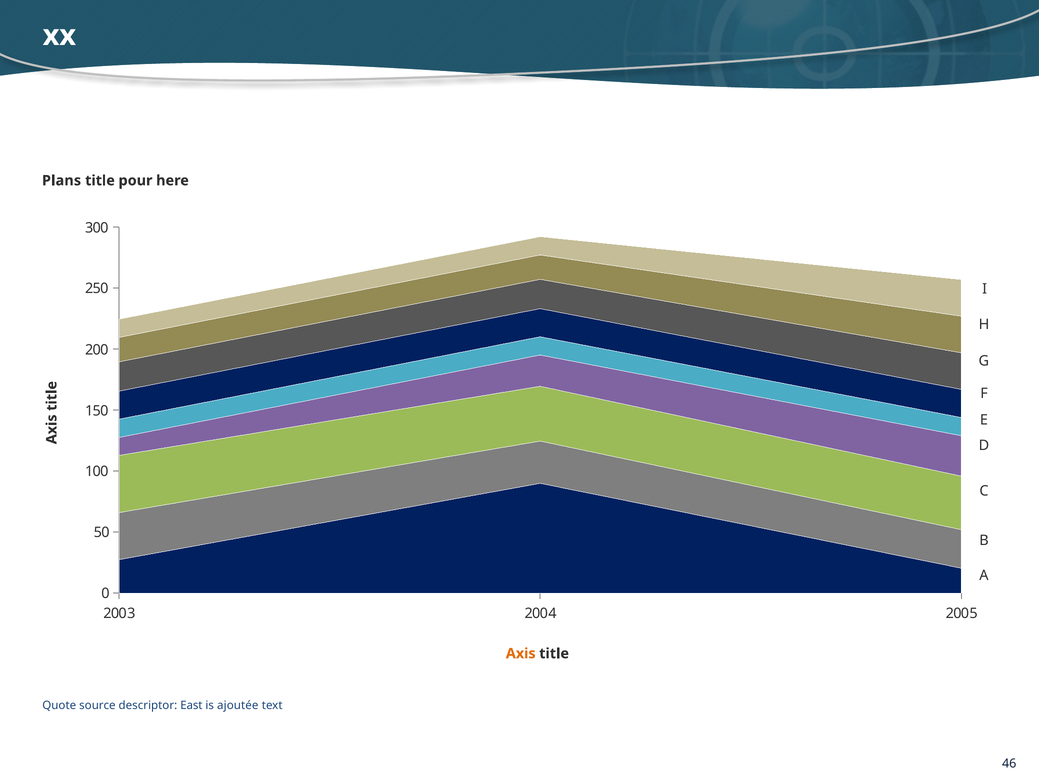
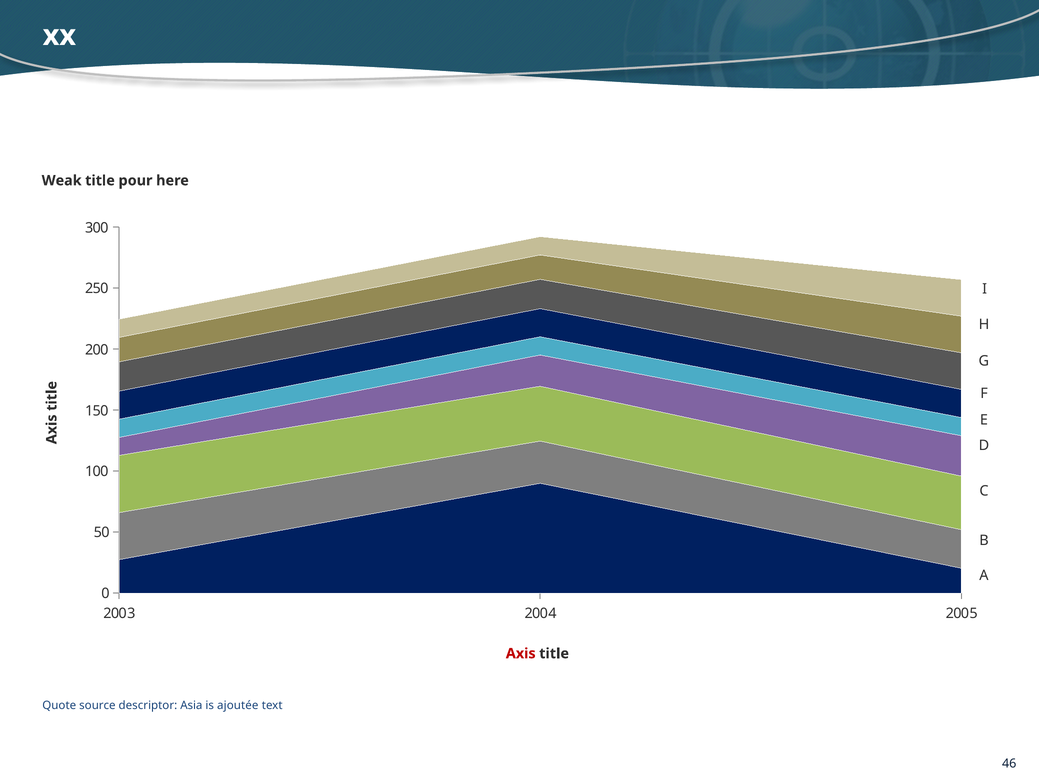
Plans: Plans -> Weak (62, 181)
Axis colour: orange -> red (521, 654)
East: East -> Asia (191, 706)
